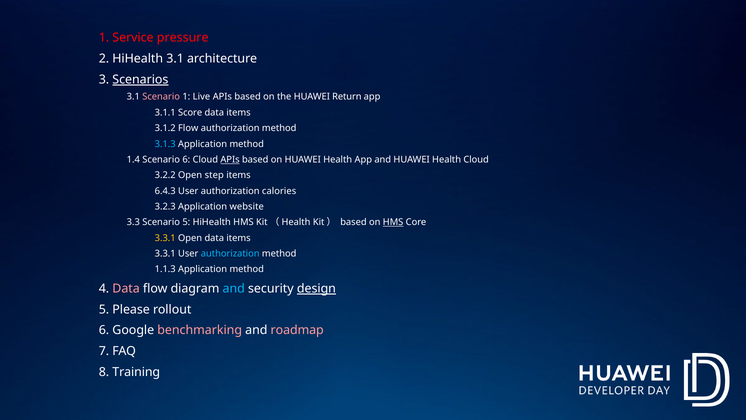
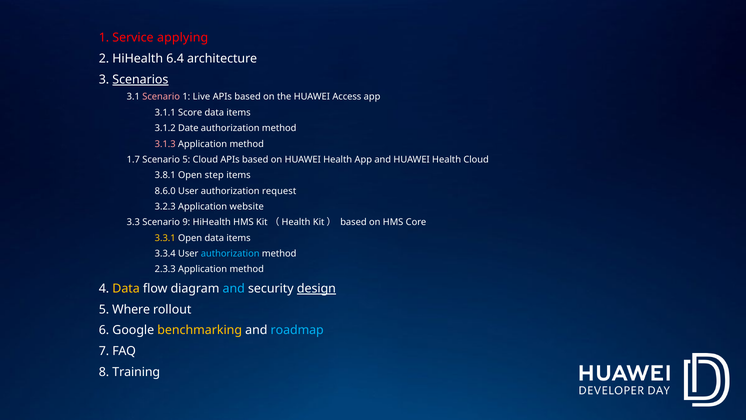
pressure: pressure -> applying (183, 38)
HiHealth 3.1: 3.1 -> 6.4 (175, 59)
Return: Return -> Access (347, 97)
3.1.2 Flow: Flow -> Date (188, 128)
3.1.3 colour: light blue -> pink (165, 144)
1.4: 1.4 -> 1.7 (133, 159)
Scenario 6: 6 -> 5 (186, 159)
APIs underline: present -> none (230, 159)
3.2.2: 3.2.2 -> 3.8.1 (165, 175)
6.4.3: 6.4.3 -> 8.6.0 (165, 191)
calories: calories -> request (279, 191)
Scenario 5: 5 -> 9 (186, 222)
HMS underline: present -> none (393, 222)
3.3.1: 3.3.1 -> 3.3.4 (165, 253)
1.1.3: 1.1.3 -> 2.3.3 (165, 269)
Data colour: pink -> yellow (126, 288)
Please: Please -> Where (131, 309)
benchmarking colour: pink -> yellow (200, 330)
roadmap colour: pink -> light blue (297, 330)
